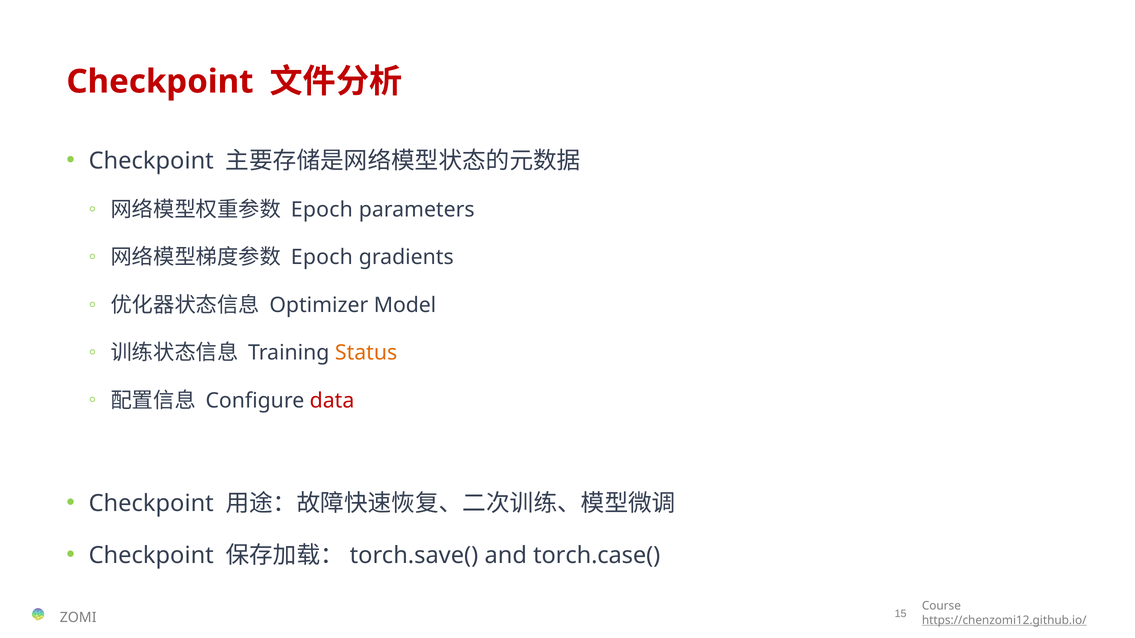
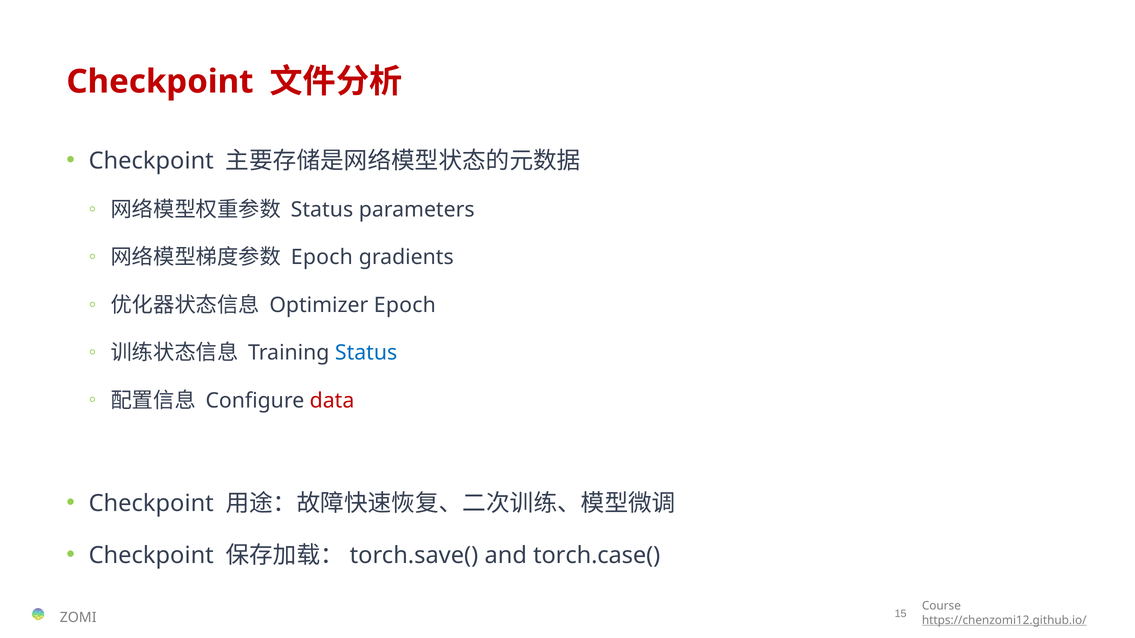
Epoch: Epoch -> Status (322, 210)
Optimizer Model: Model -> Epoch (405, 305)
Status colour: orange -> blue (366, 353)
